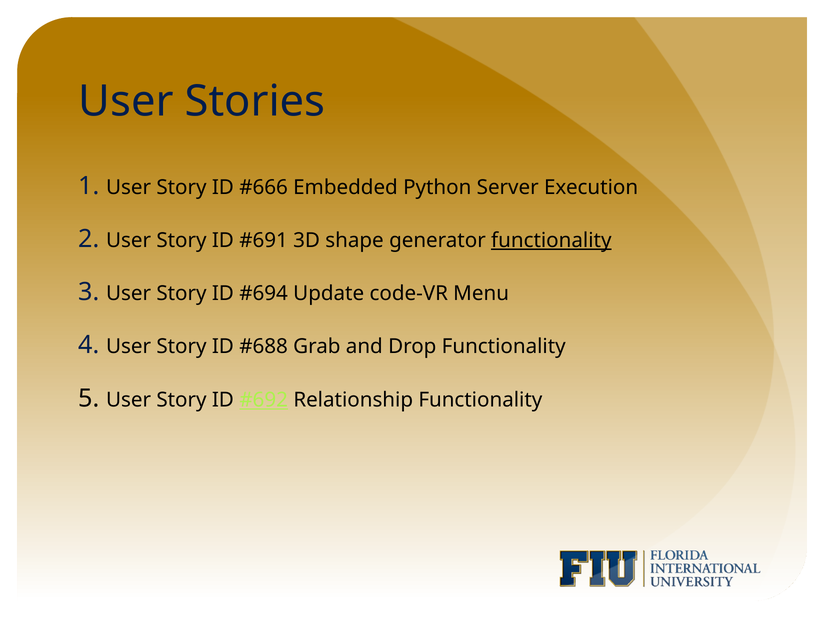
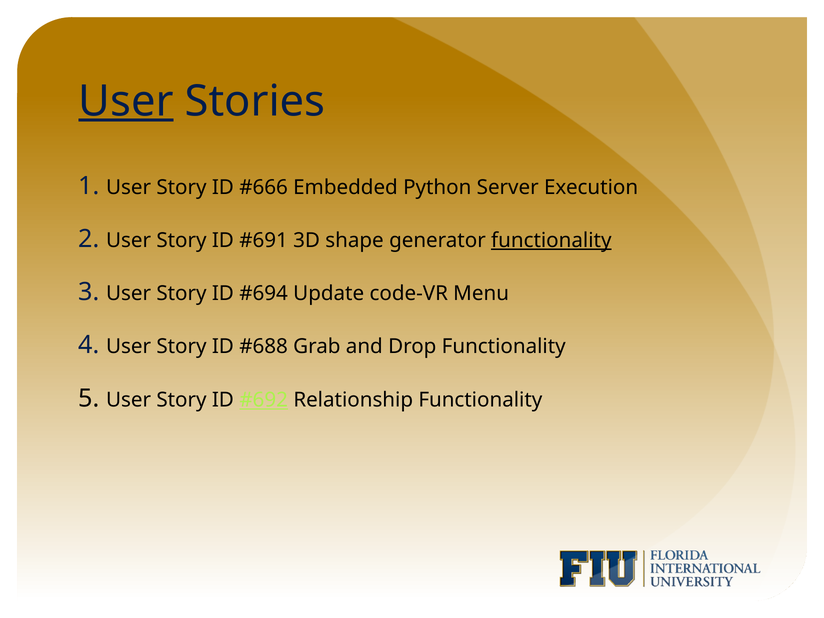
User underline: none -> present (126, 101)
